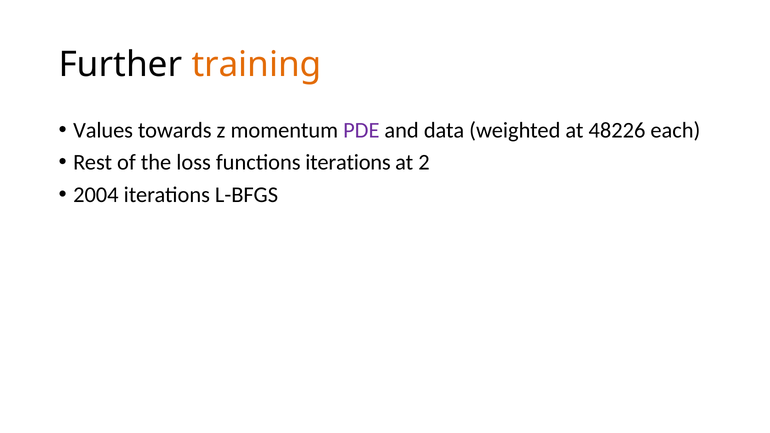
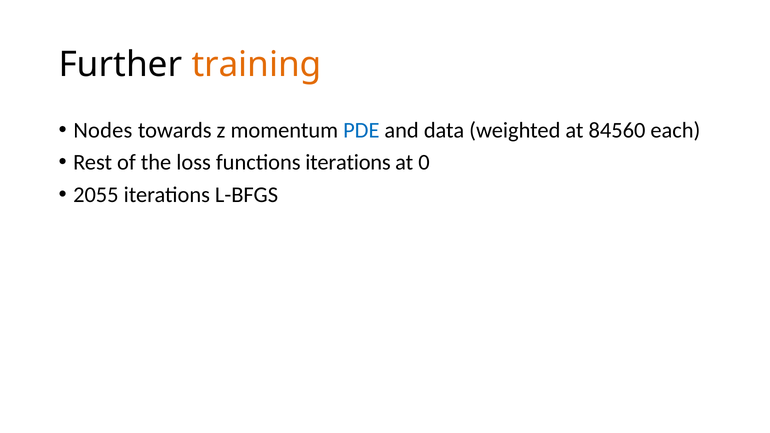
Values: Values -> Nodes (103, 130)
PDE colour: purple -> blue (361, 130)
48226: 48226 -> 84560 (617, 130)
2: 2 -> 0 (424, 162)
2004: 2004 -> 2055 (96, 195)
